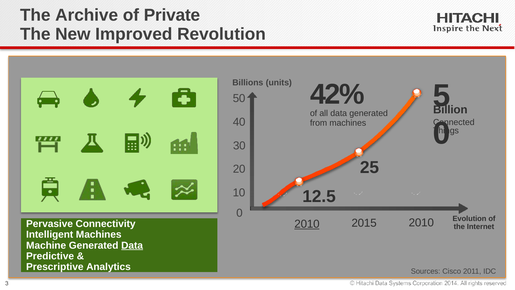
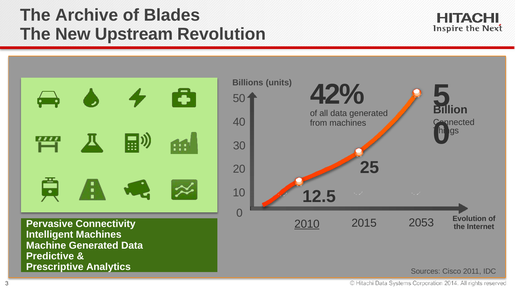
Private: Private -> Blades (172, 15)
Improved: Improved -> Upstream (134, 34)
2015 2010: 2010 -> 2053 (421, 223)
Data underline: present -> none (132, 245)
